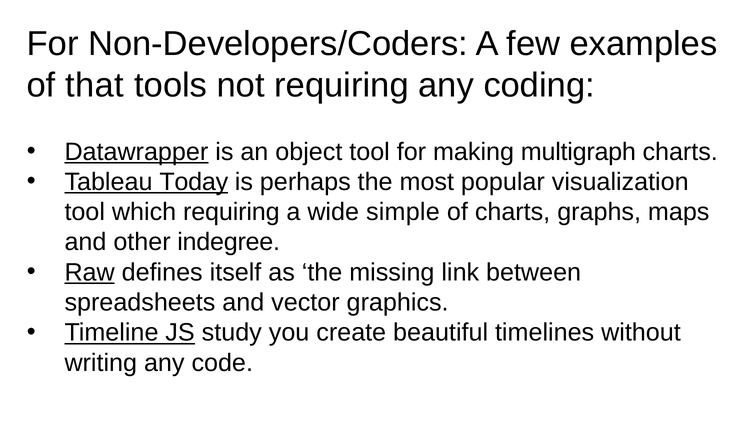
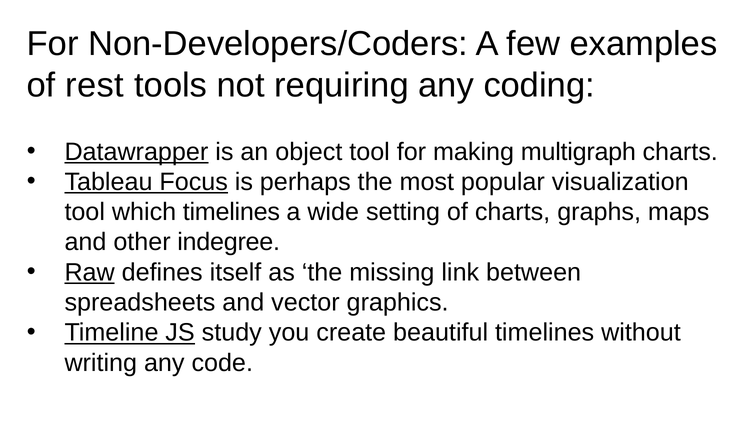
that: that -> rest (95, 85)
Today: Today -> Focus (194, 182)
which requiring: requiring -> timelines (231, 212)
simple: simple -> setting (403, 212)
